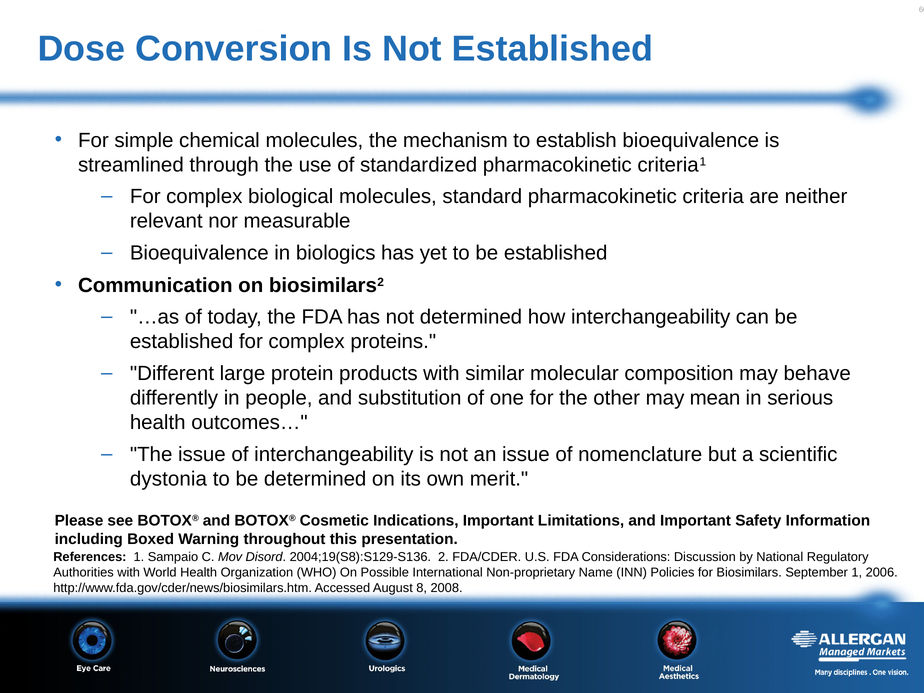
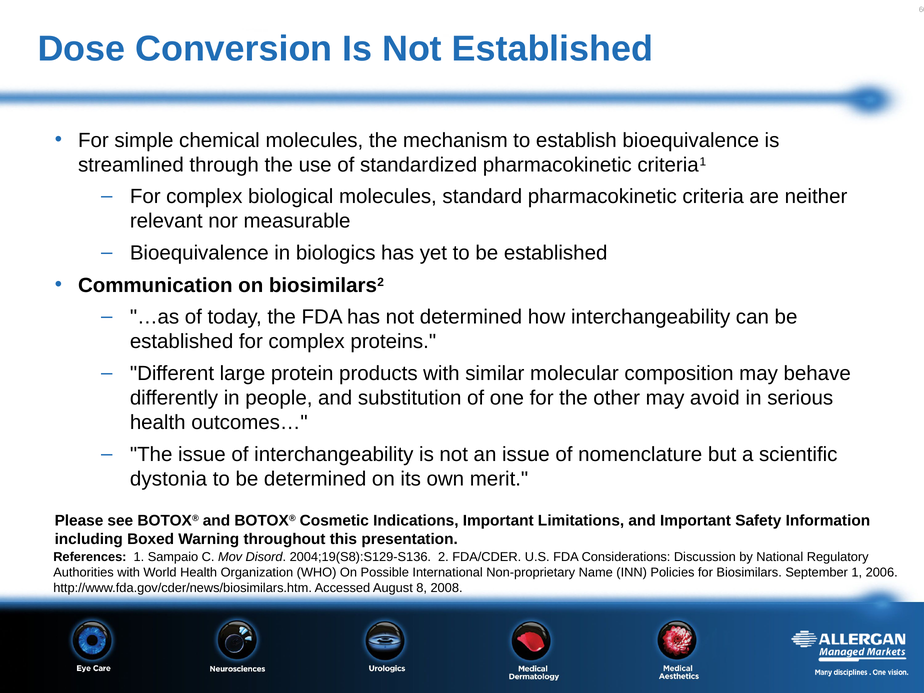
mean: mean -> avoid (715, 398)
